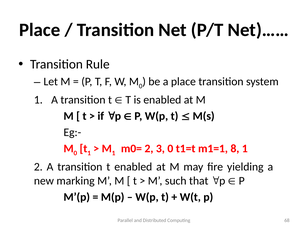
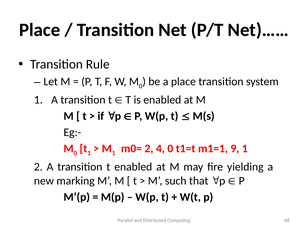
3: 3 -> 4 (160, 149)
8: 8 -> 9 (235, 149)
